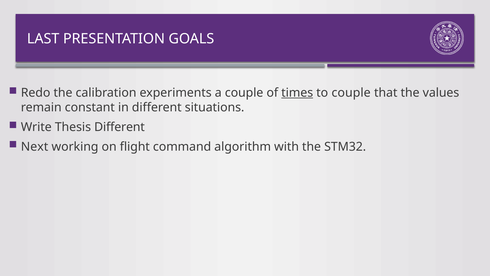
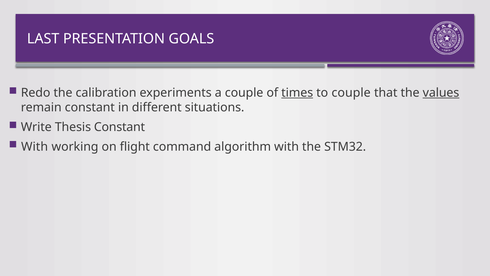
values underline: none -> present (441, 93)
Thesis Different: Different -> Constant (120, 127)
Next: Next -> With (35, 147)
